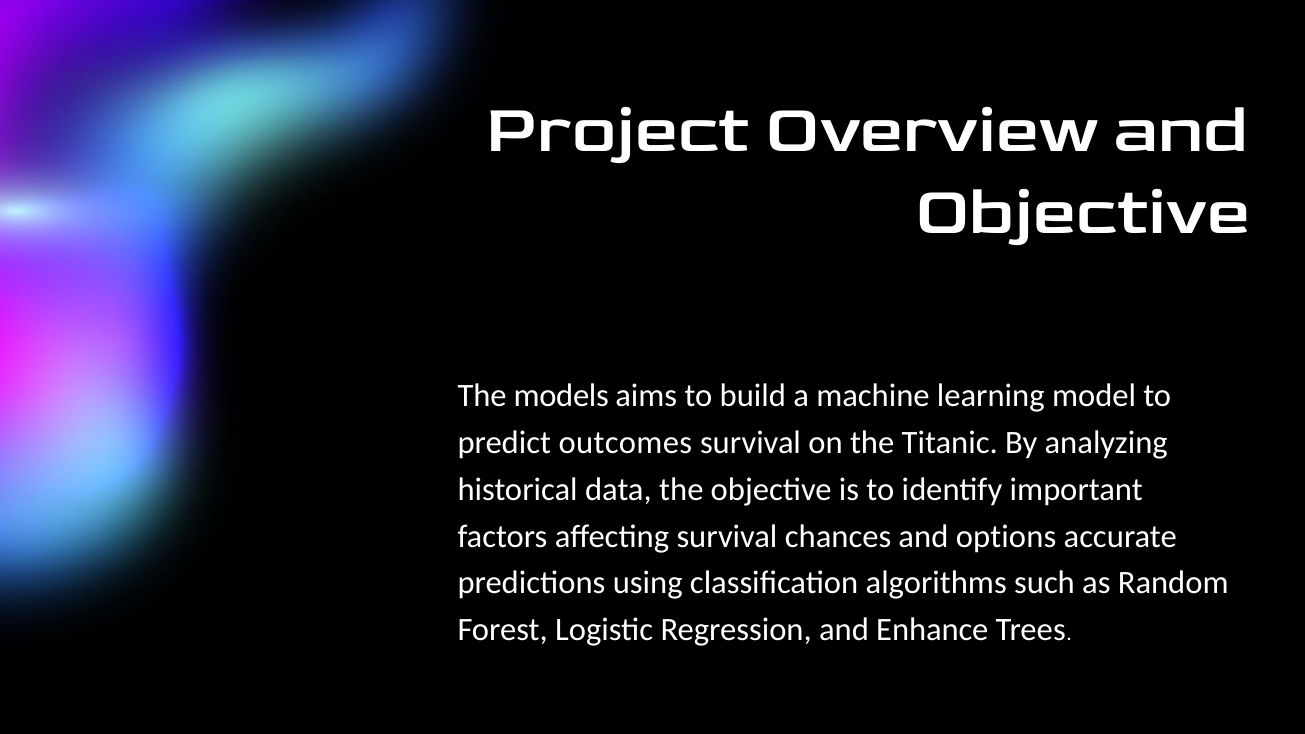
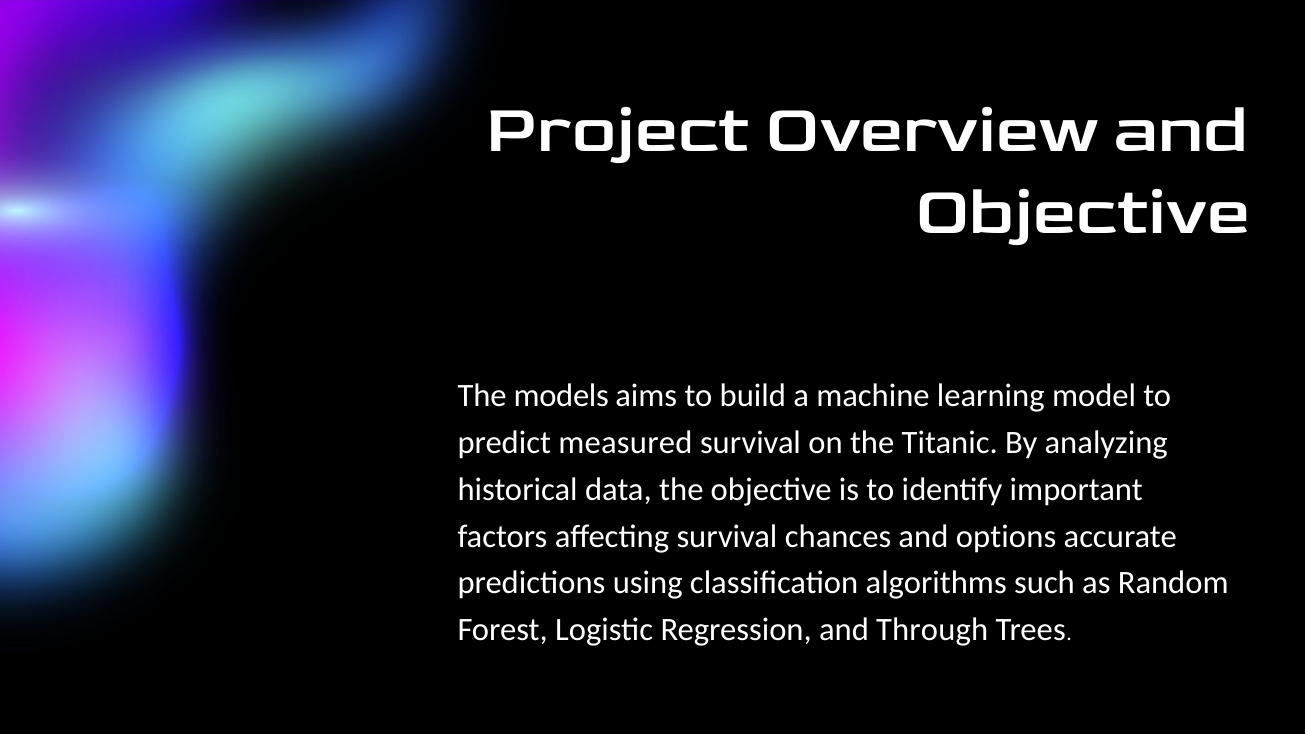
outcomes: outcomes -> measured (625, 442)
Enhance: Enhance -> Through (932, 630)
